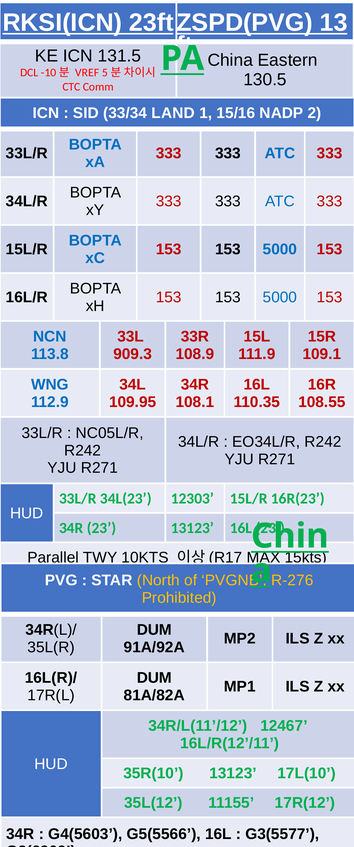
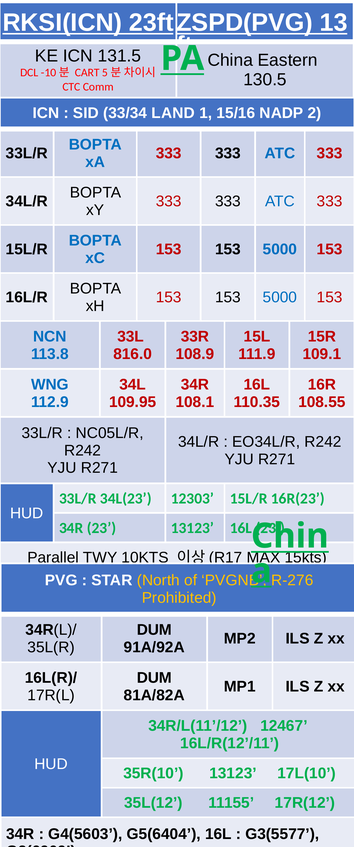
VREF: VREF -> CART (87, 73)
909.3: 909.3 -> 816.0 (133, 354)
G5(5566: G5(5566 -> G5(6404 (164, 834)
